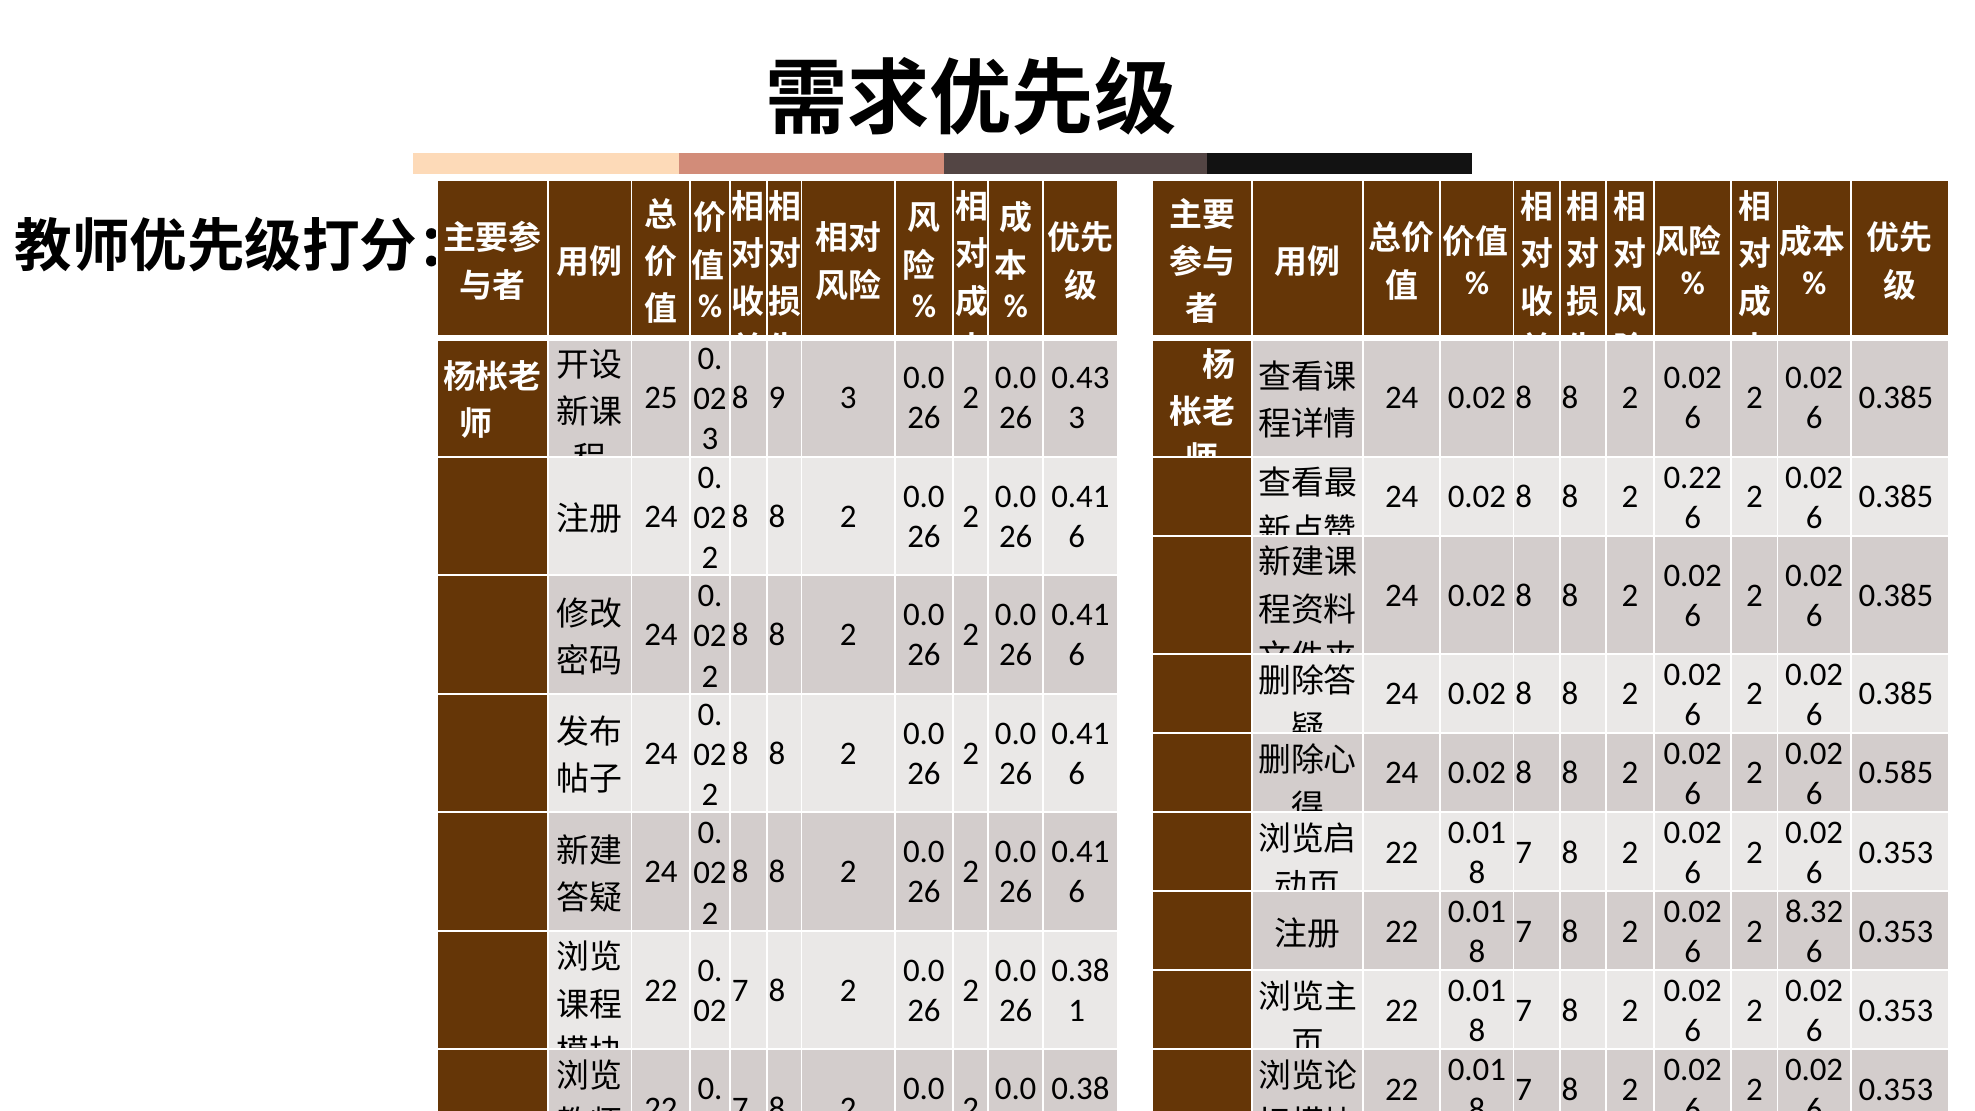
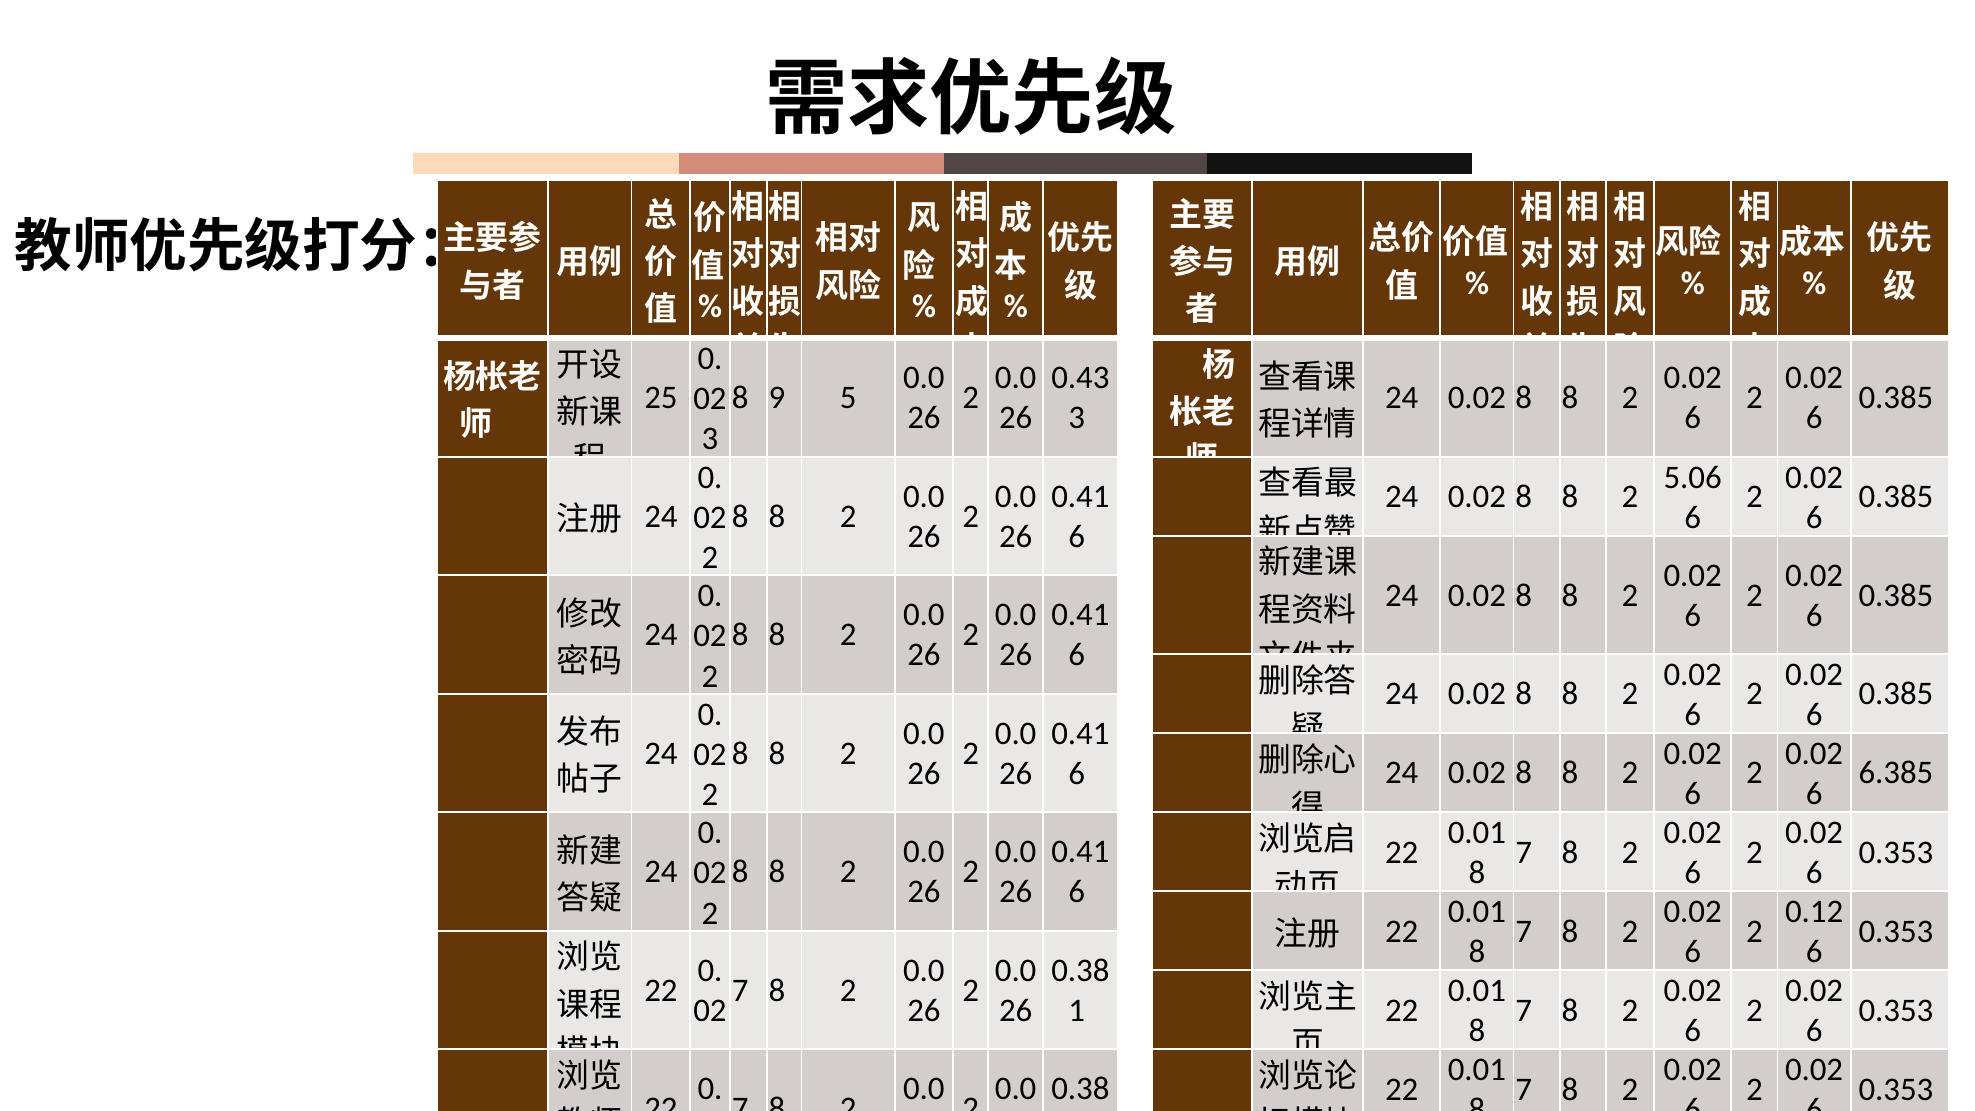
9 3: 3 -> 5 (848, 398)
0.22: 0.22 -> 5.06 (1693, 477)
0.585: 0.585 -> 6.385 (1896, 773)
8.32: 8.32 -> 0.12 (1814, 912)
